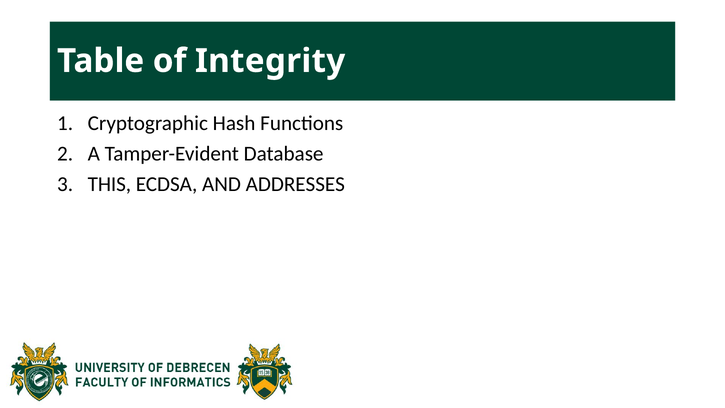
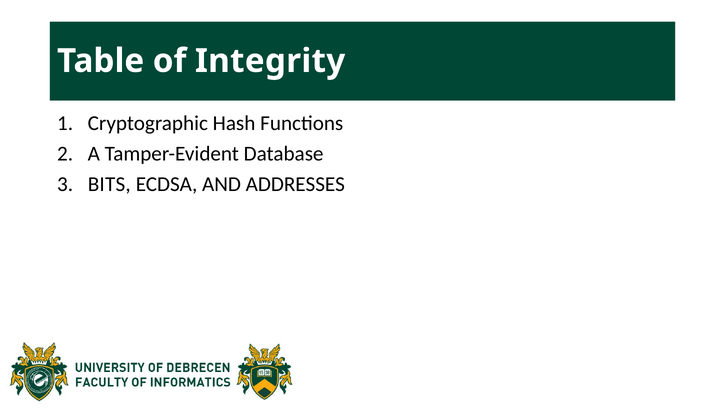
THIS: THIS -> BITS (109, 184)
